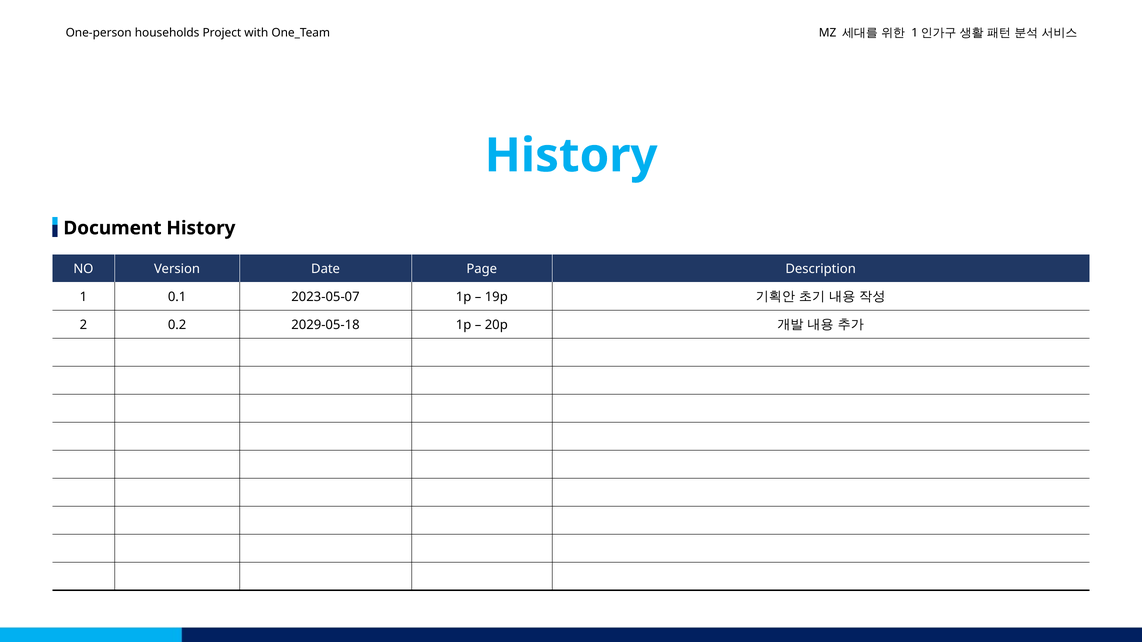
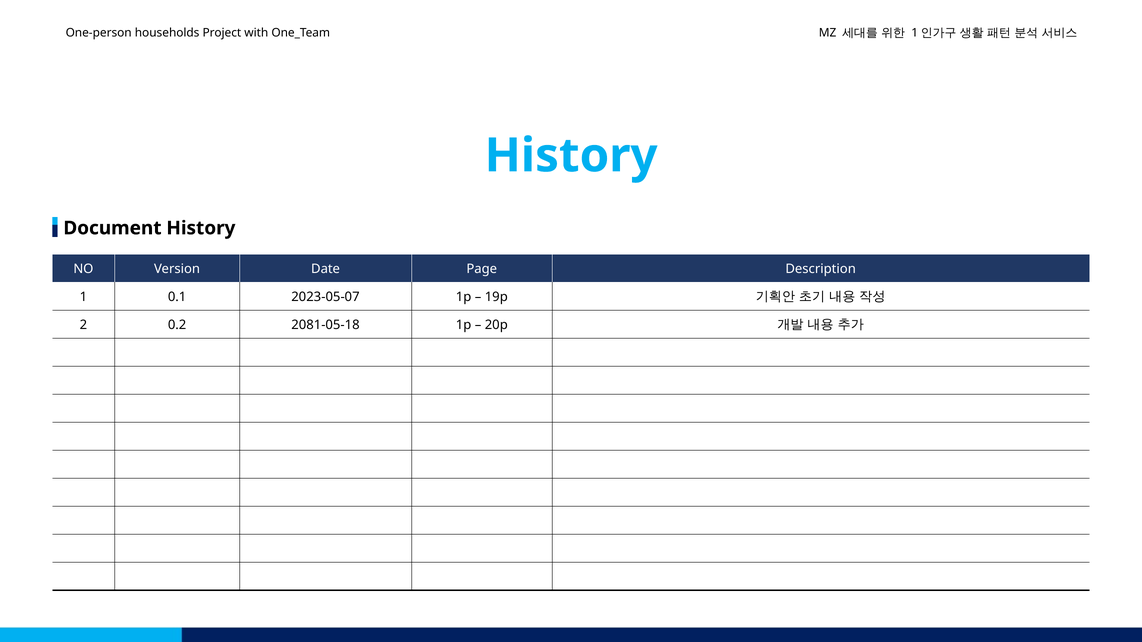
2029-05-18: 2029-05-18 -> 2081-05-18 (325, 325)
